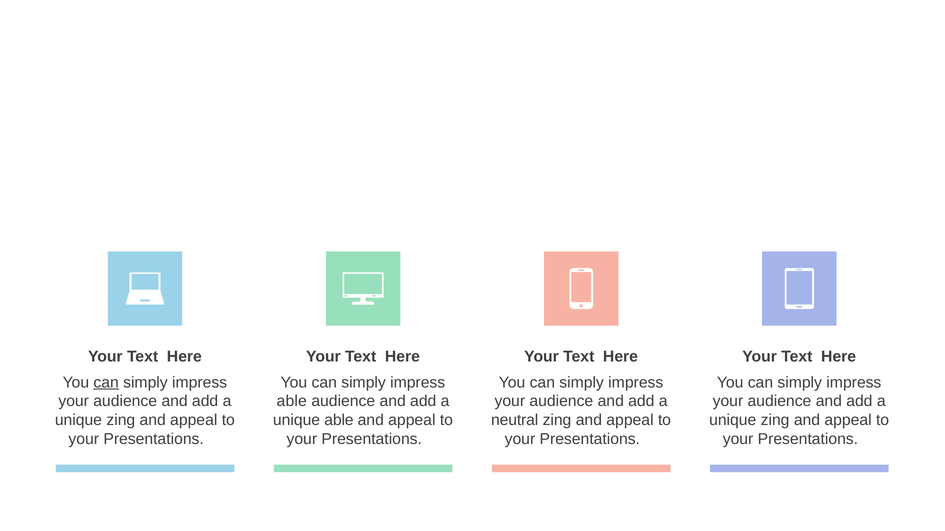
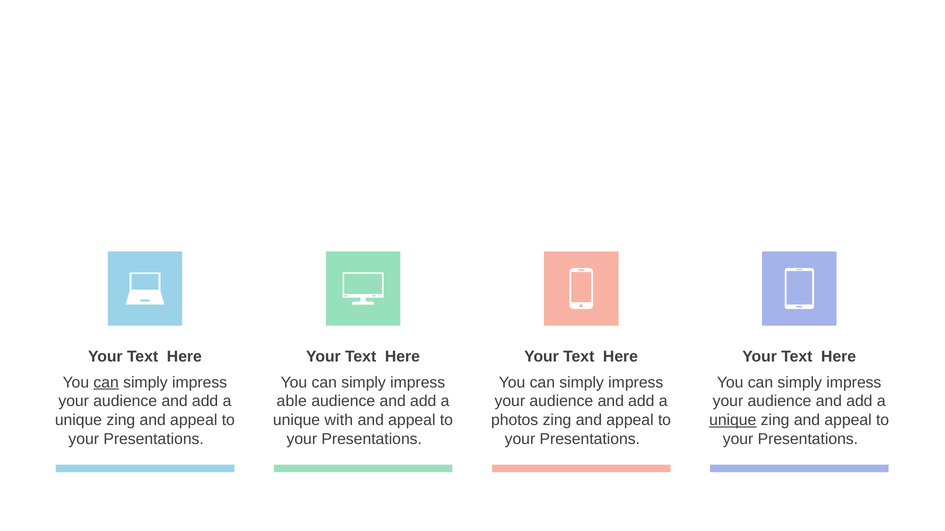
unique able: able -> with (339, 421)
neutral: neutral -> photos (515, 421)
unique underline: none -> present (733, 421)
